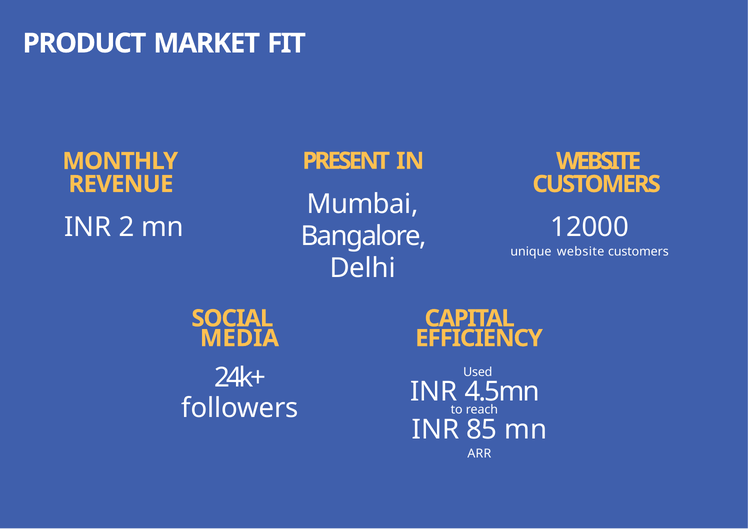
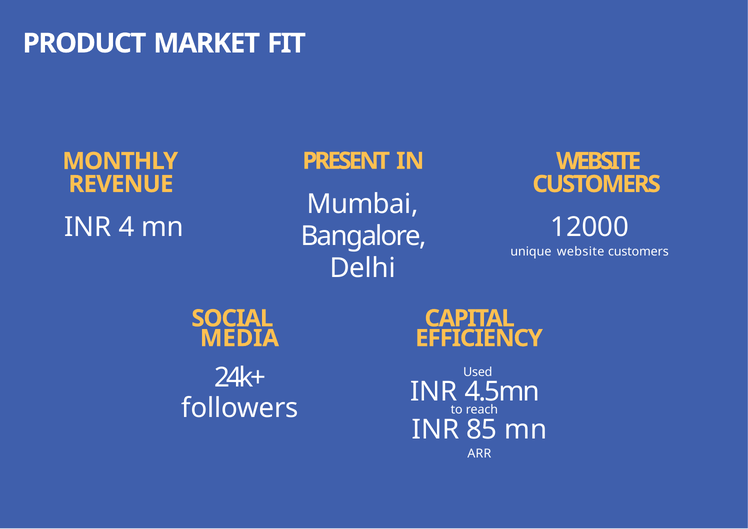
2: 2 -> 4 (126, 227)
